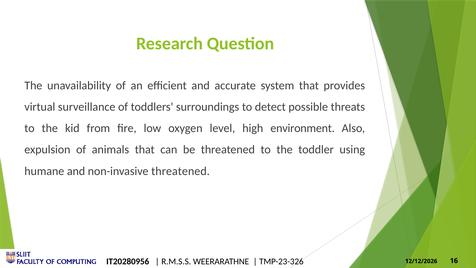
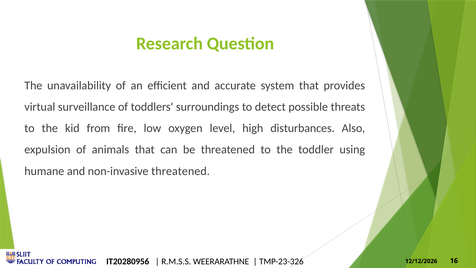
environment: environment -> disturbances (303, 128)
